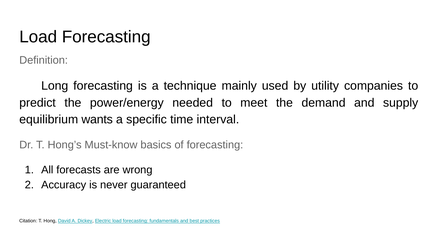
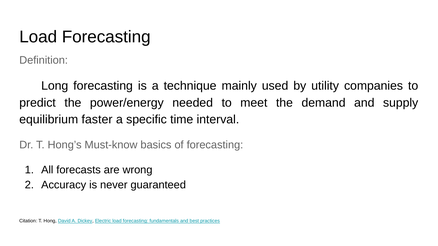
wants: wants -> faster (97, 120)
